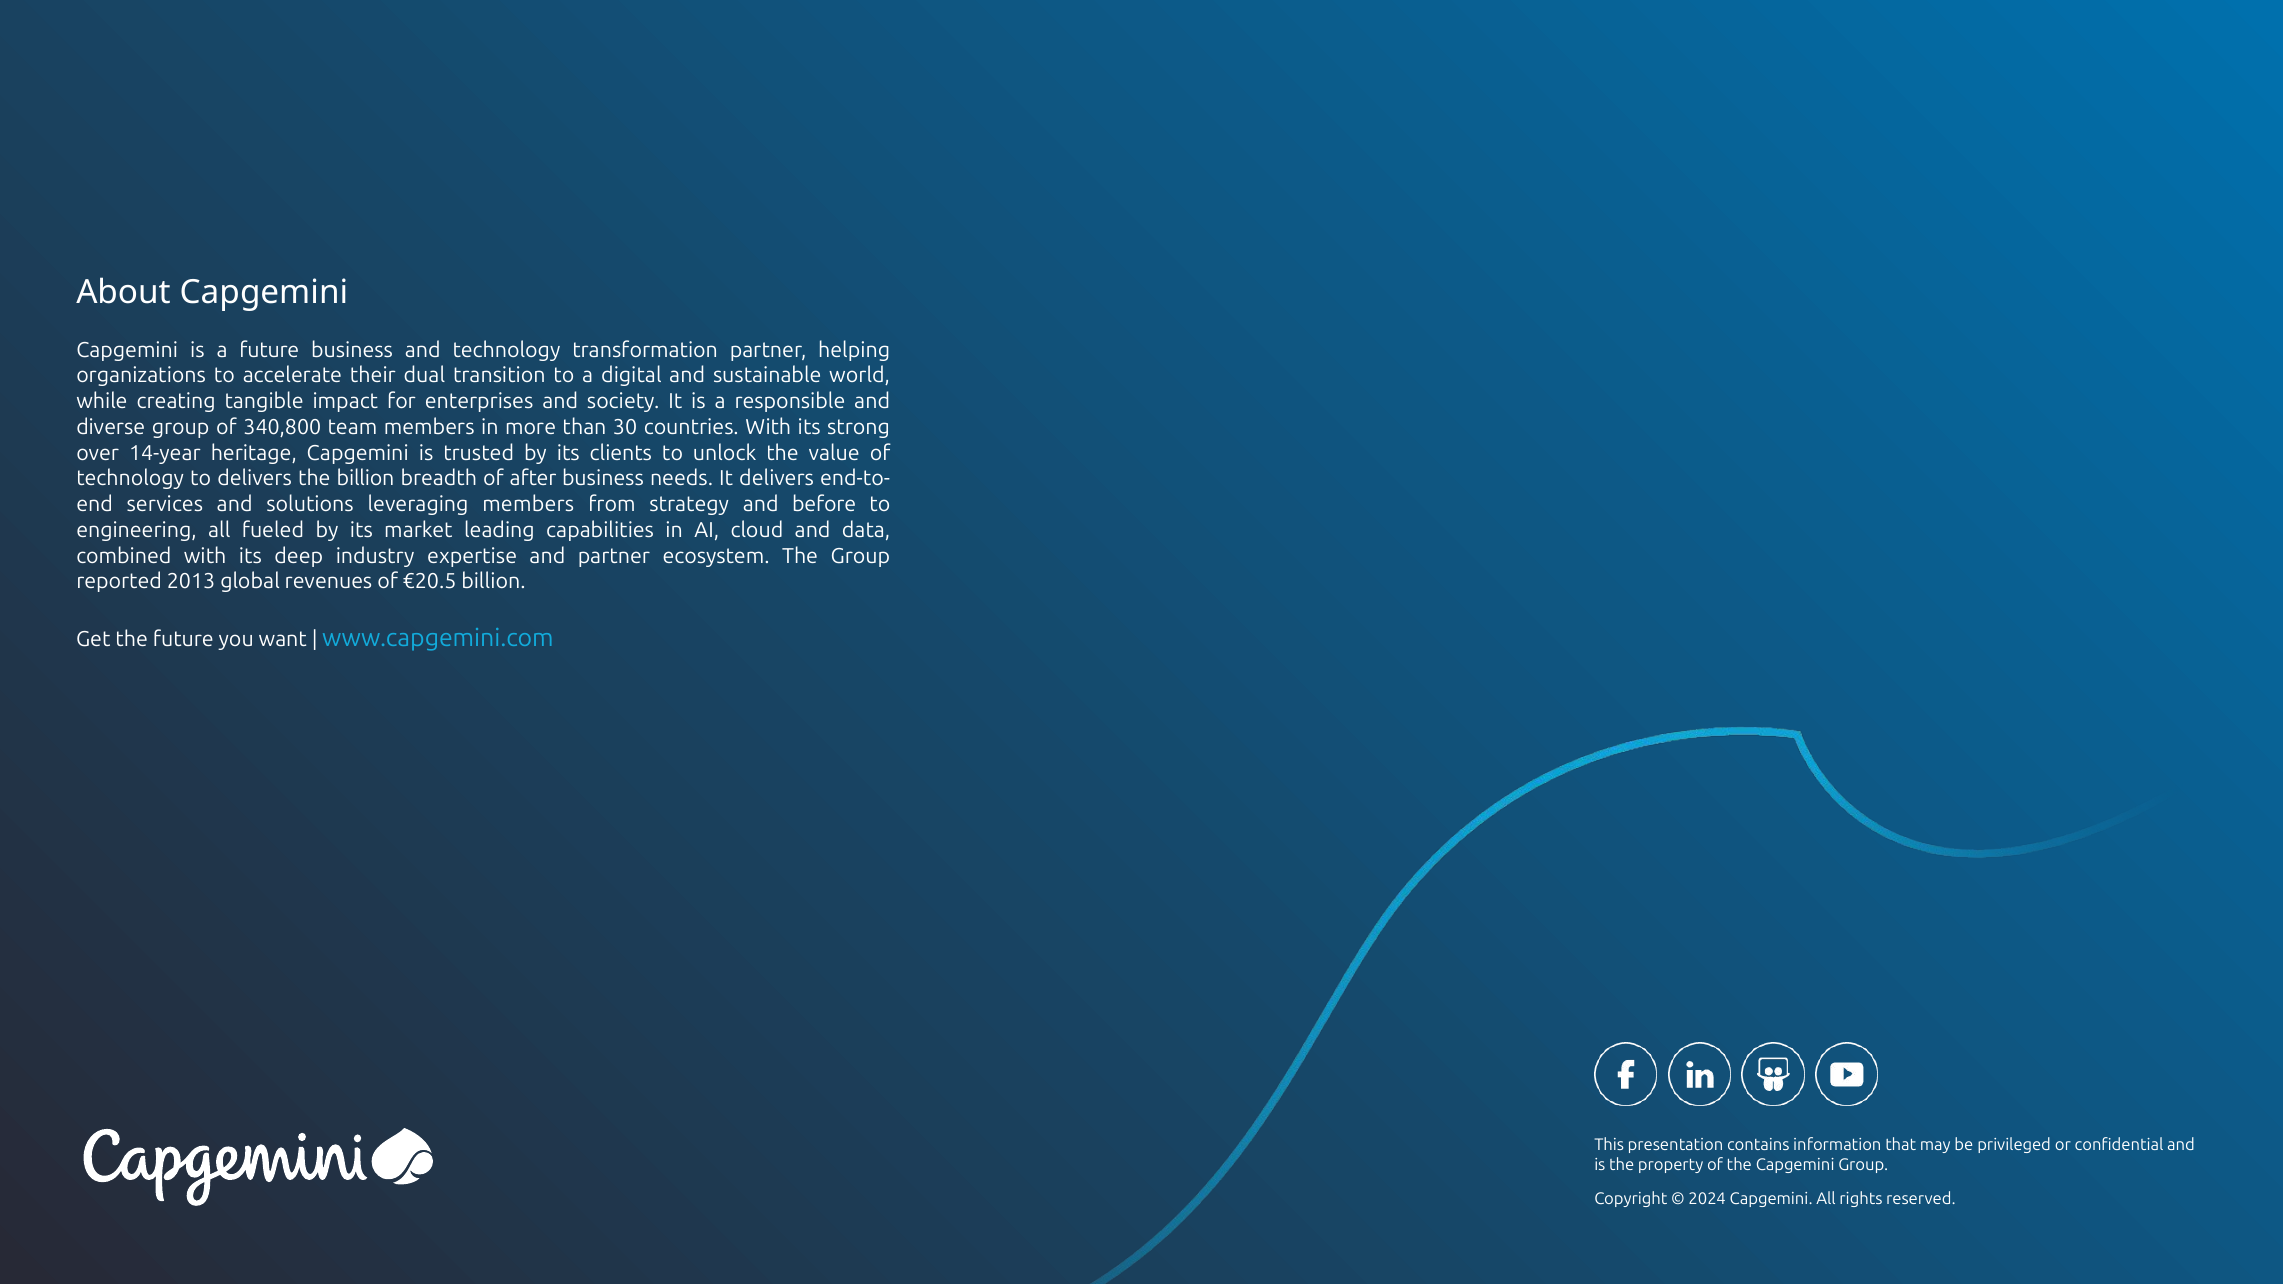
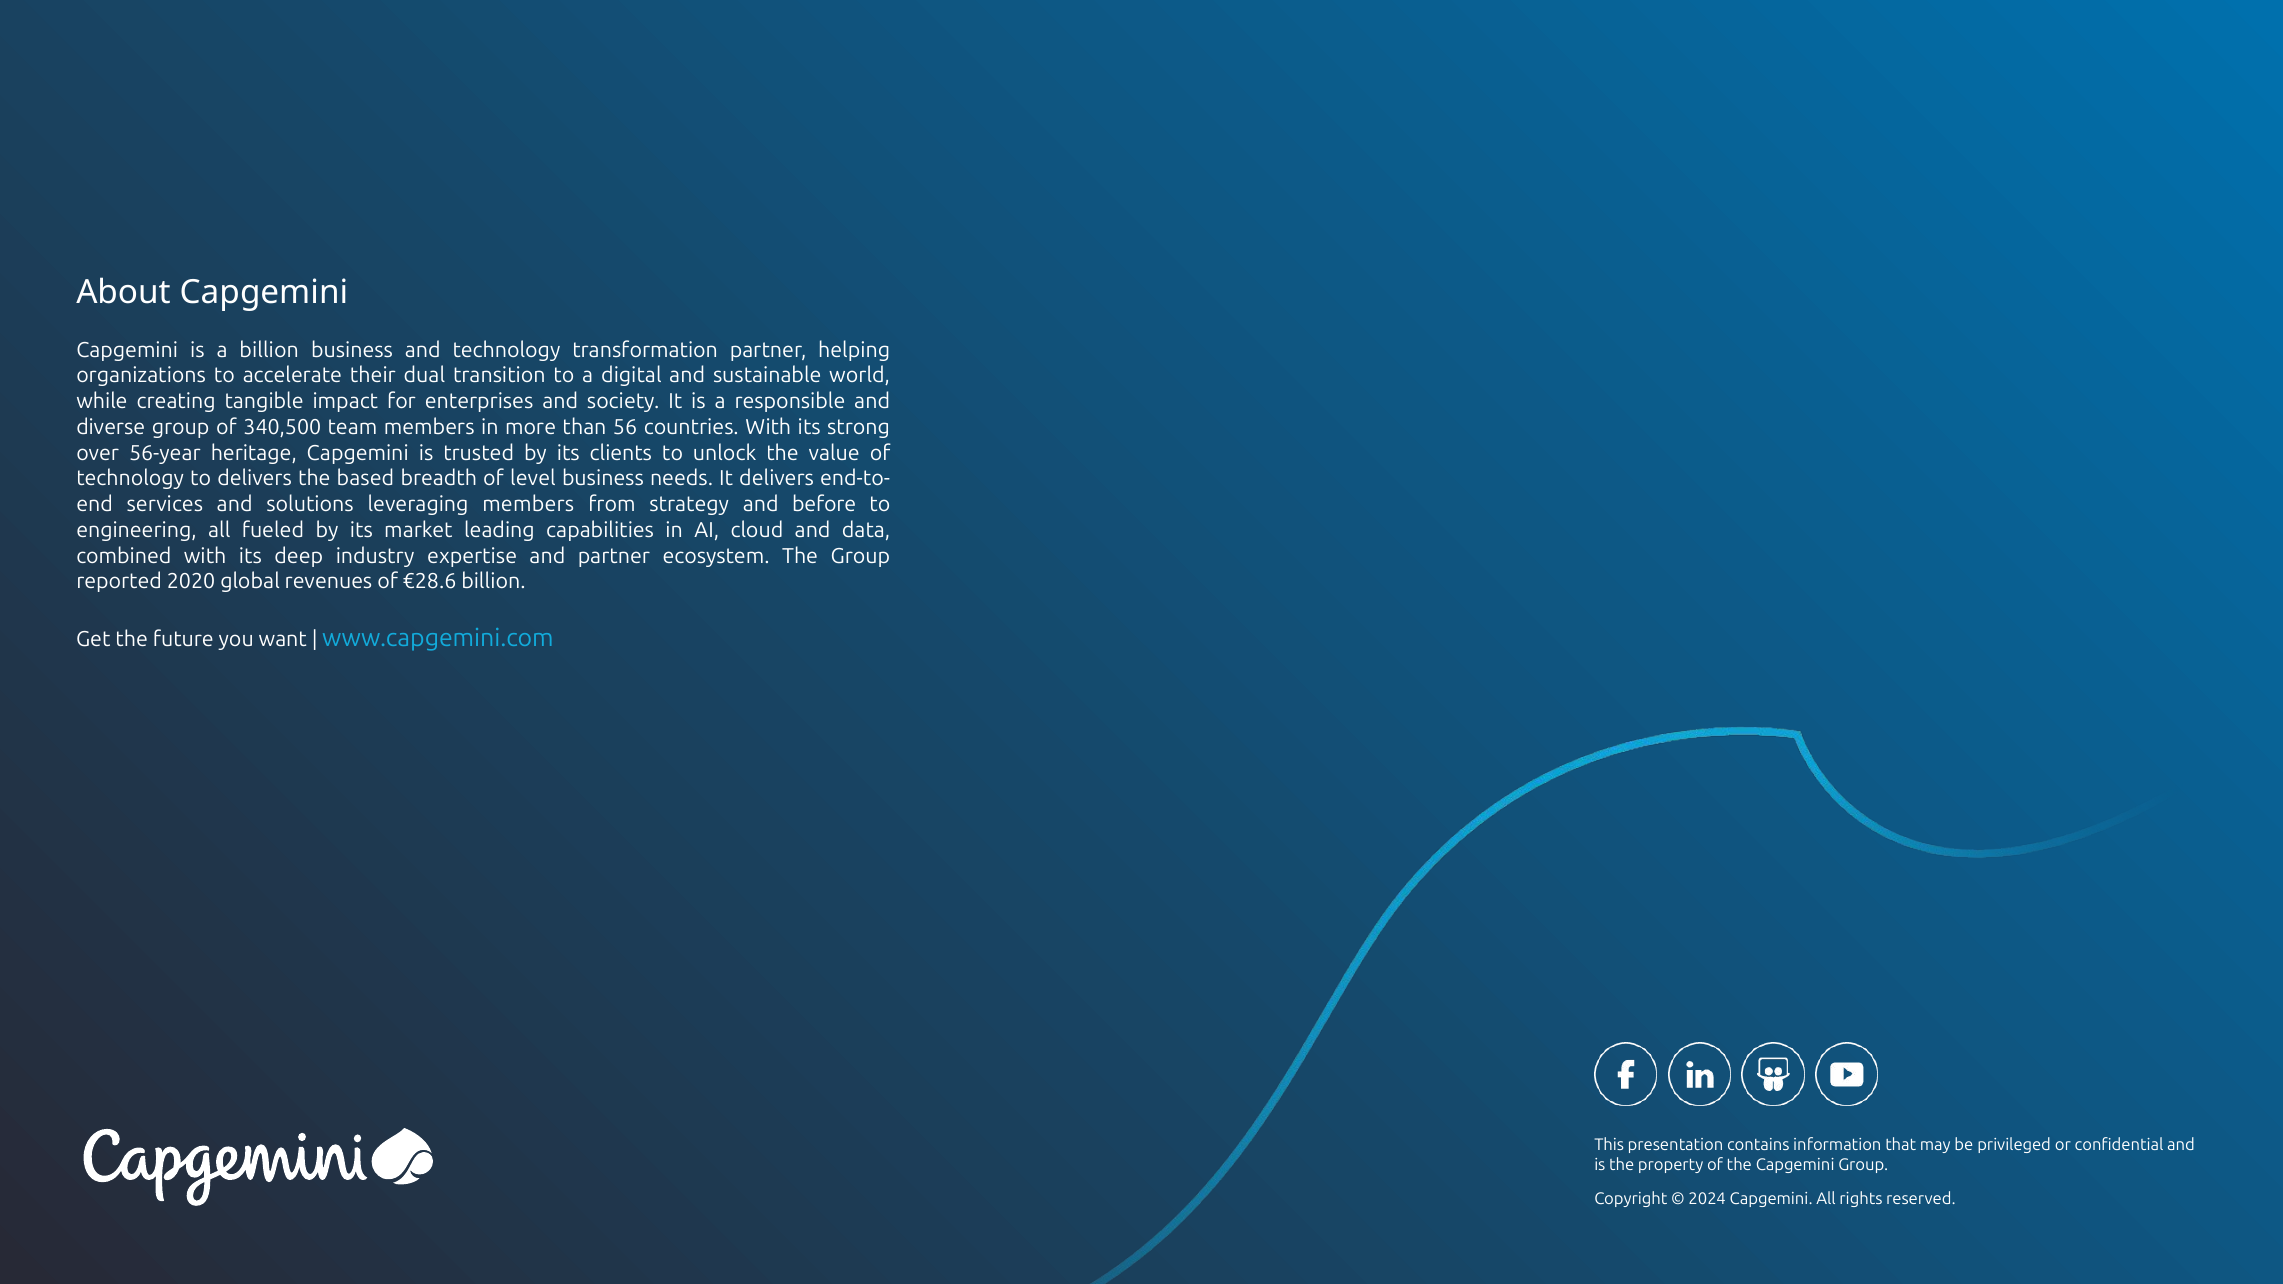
a future: future -> billion (269, 350)
340,800: 340,800 -> 340,500 (282, 427)
30: 30 -> 56 (625, 427)
14-year: 14-year -> 56-year (165, 453)
the billion: billion -> based (365, 479)
after: after -> level (533, 479)
2013: 2013 -> 2020 (191, 582)
€20.5: €20.5 -> €28.6 (430, 582)
